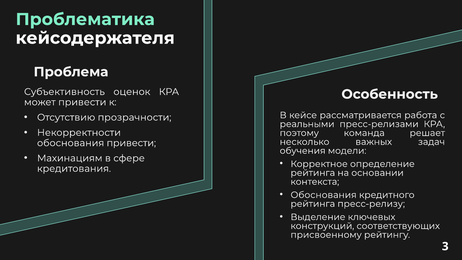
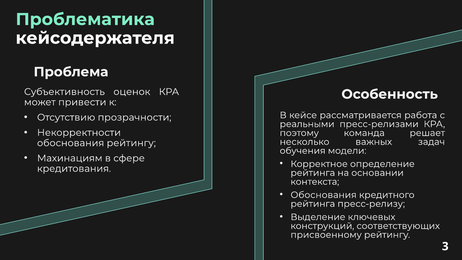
обоснования привести: привести -> рейтингу (131, 143)
